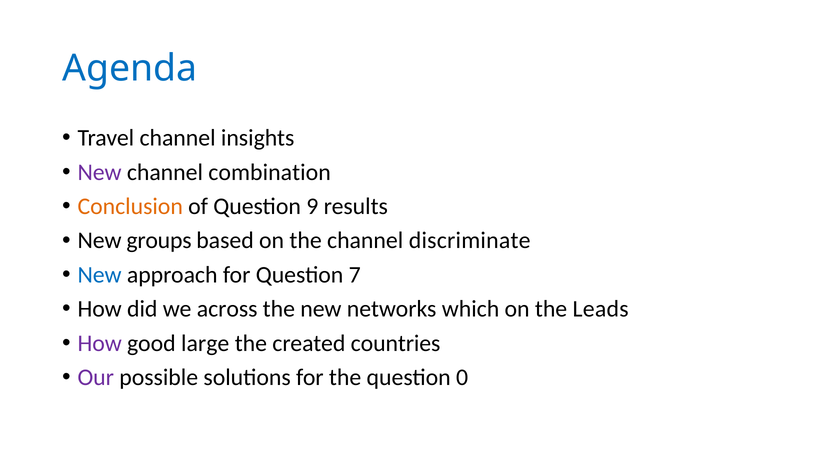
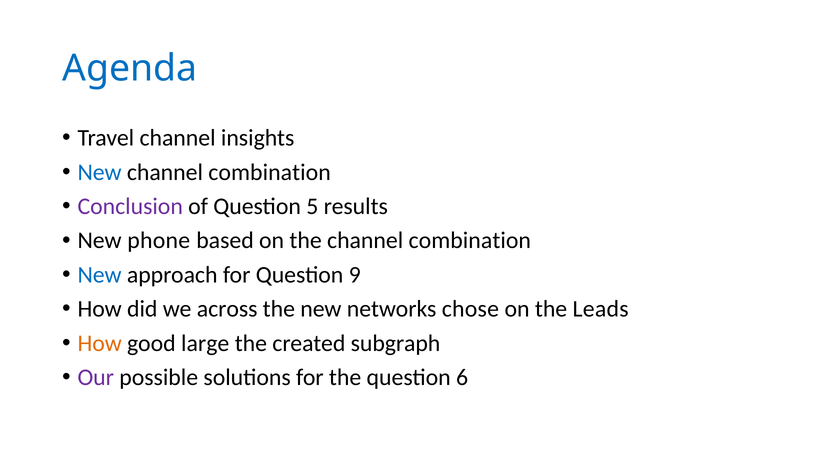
New colour: purple -> blue (100, 172)
Conclusion colour: orange -> purple (130, 206)
9: 9 -> 5 (312, 206)
groups: groups -> phone (159, 241)
the channel discriminate: discriminate -> combination (470, 241)
7: 7 -> 9 (355, 275)
which: which -> chose (470, 309)
How colour: purple -> orange (100, 343)
countries: countries -> subgraph (396, 343)
0: 0 -> 6 (462, 377)
